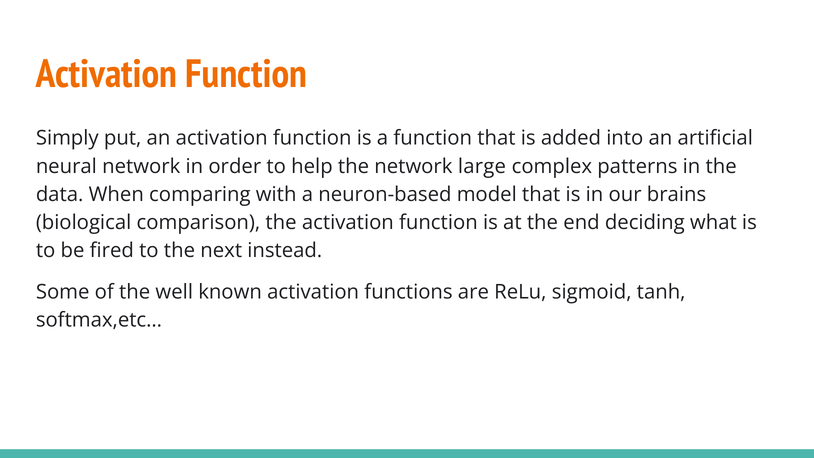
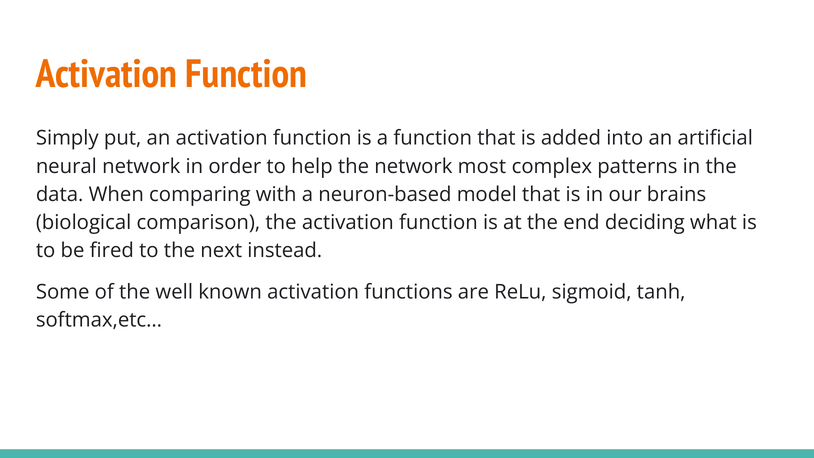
large: large -> most (482, 166)
